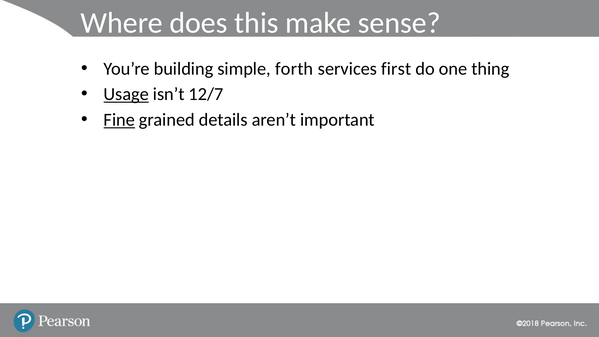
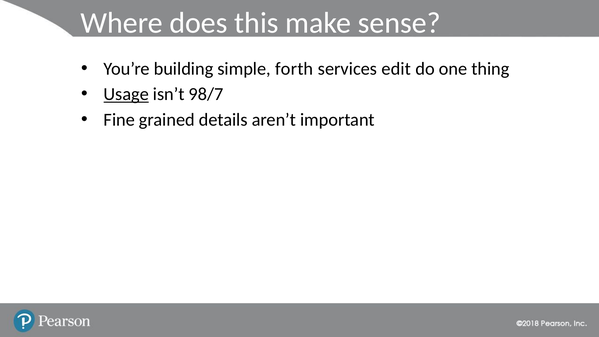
services first: first -> edit (396, 69)
12/7: 12/7 -> 98/7 (206, 94)
Fine underline: present -> none (119, 120)
